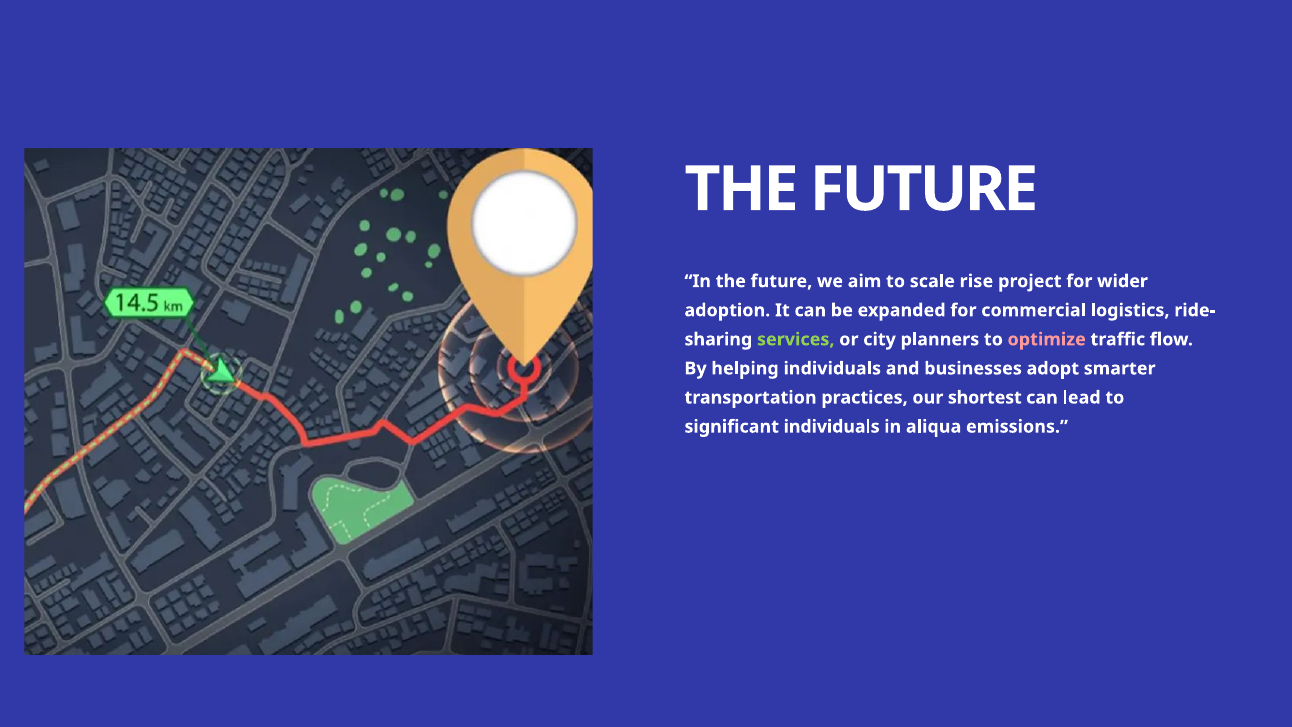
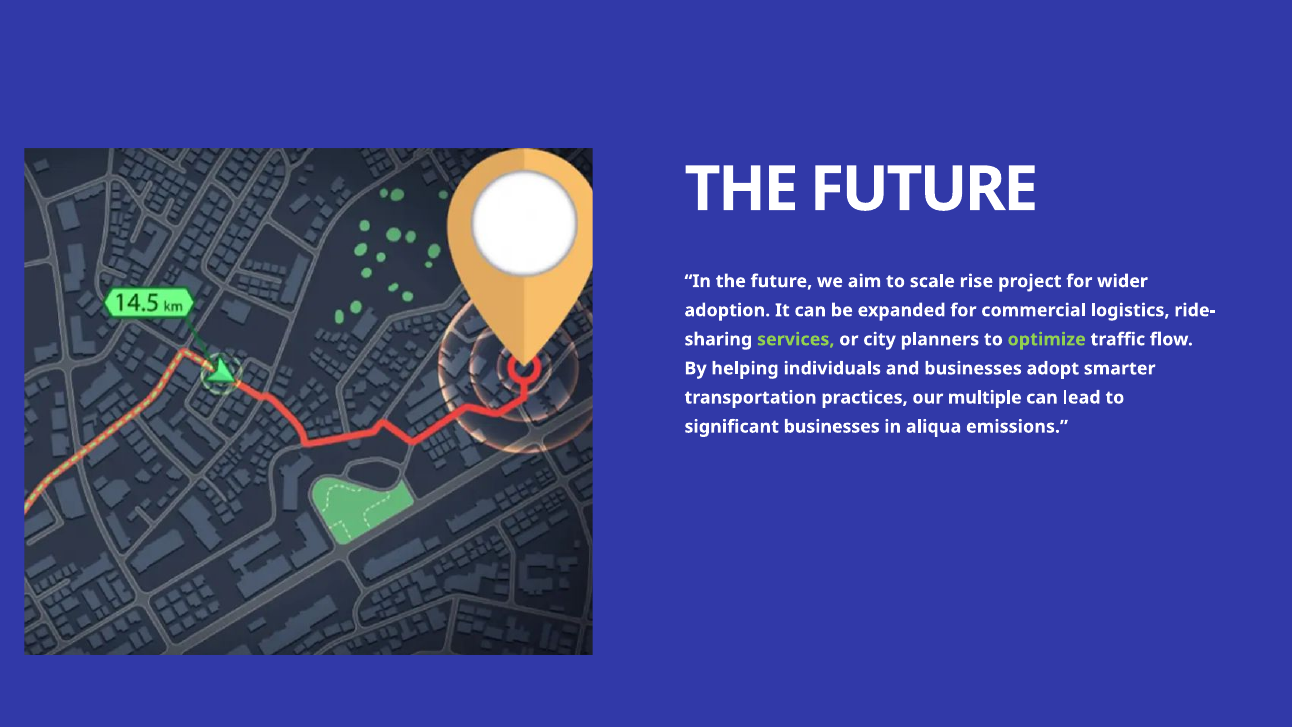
optimize colour: pink -> light green (1047, 339)
shortest: shortest -> multiple (985, 397)
significant individuals: individuals -> businesses (832, 427)
